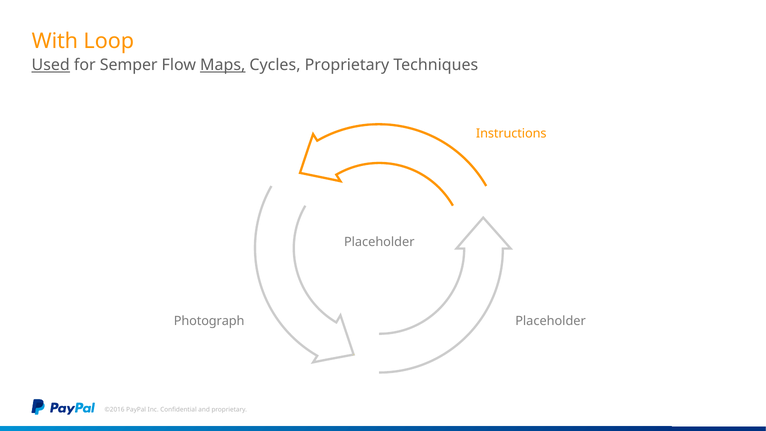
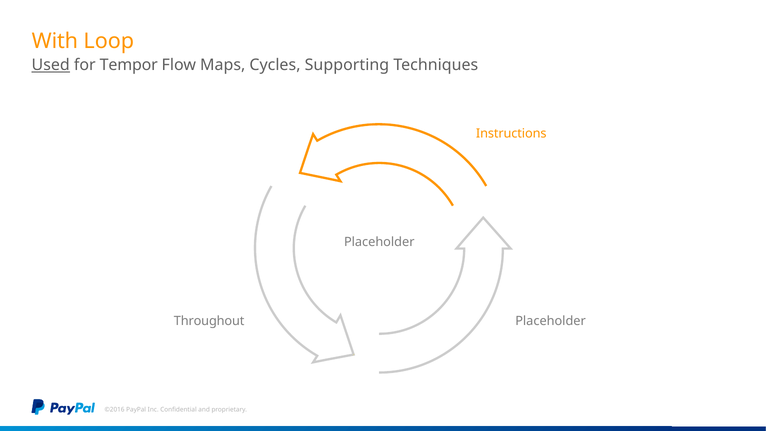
Semper: Semper -> Tempor (129, 65)
Maps underline: present -> none (223, 65)
Cycles Proprietary: Proprietary -> Supporting (347, 65)
Photograph: Photograph -> Throughout (209, 321)
